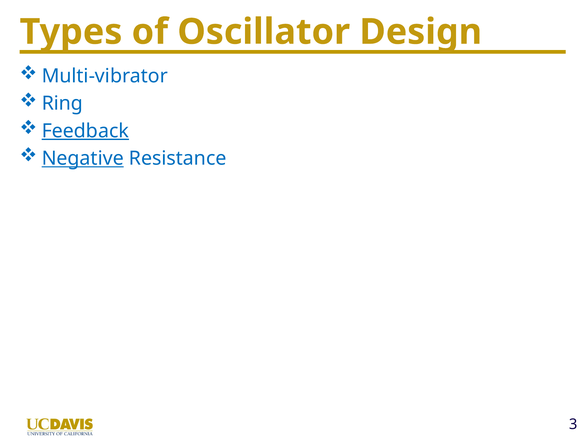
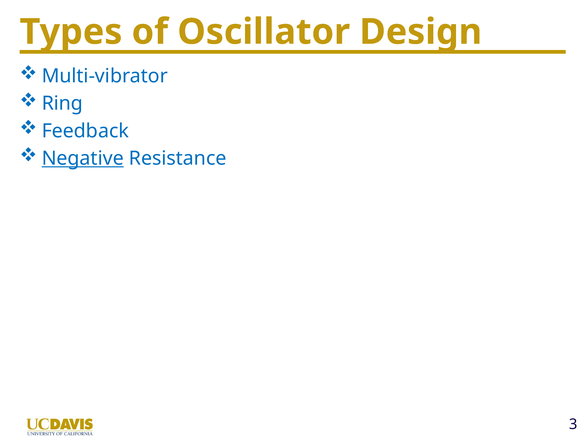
Feedback underline: present -> none (85, 131)
